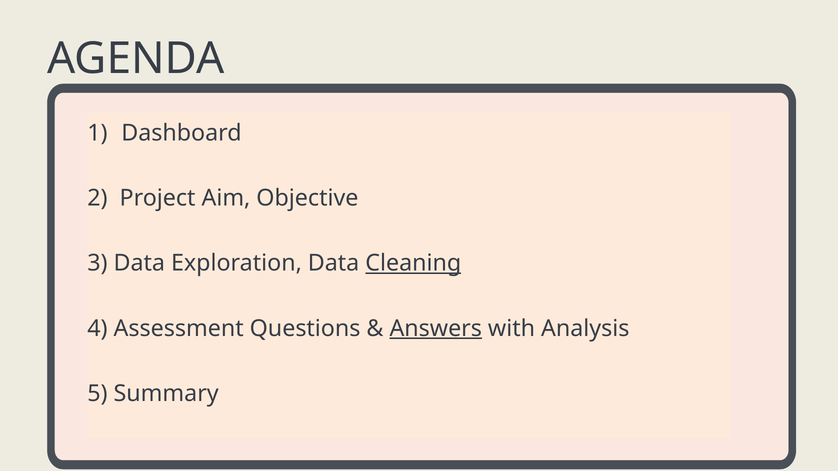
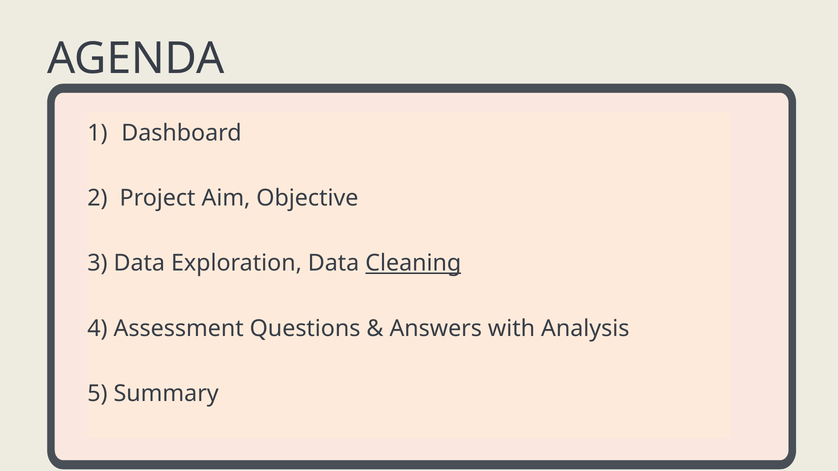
Answers underline: present -> none (436, 329)
